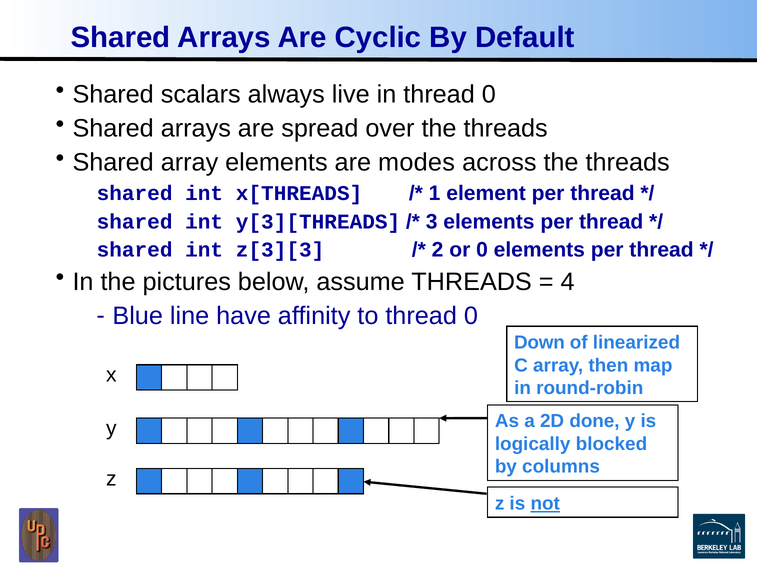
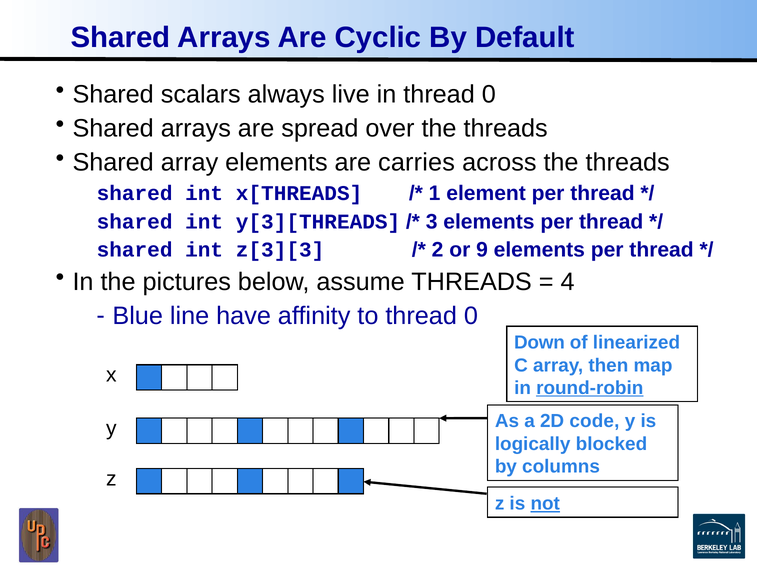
modes: modes -> carries (417, 163)
or 0: 0 -> 9 (482, 250)
round-robin underline: none -> present (590, 389)
done: done -> code (594, 422)
